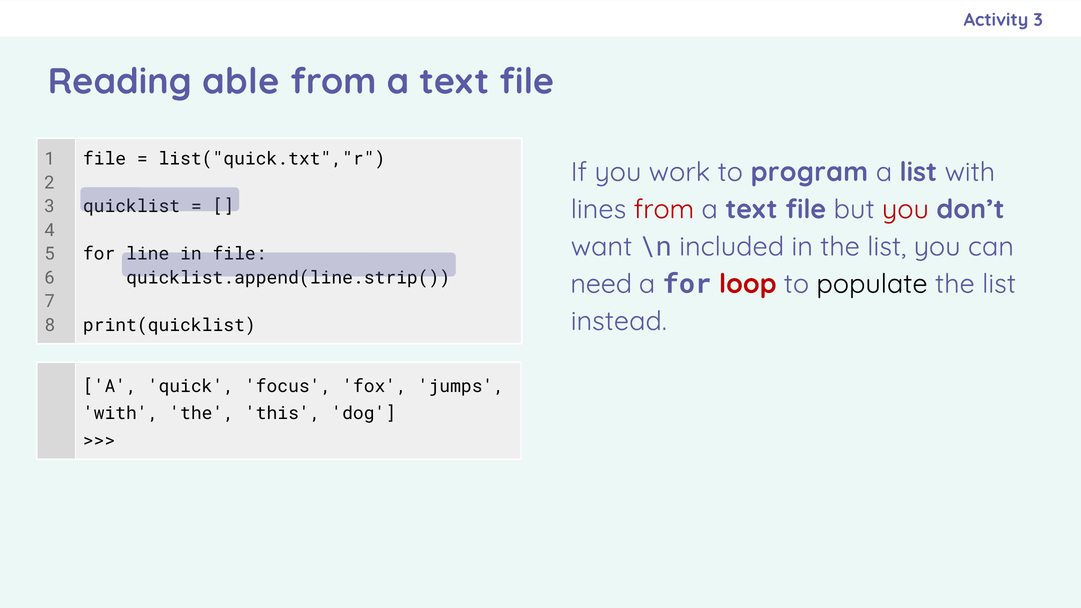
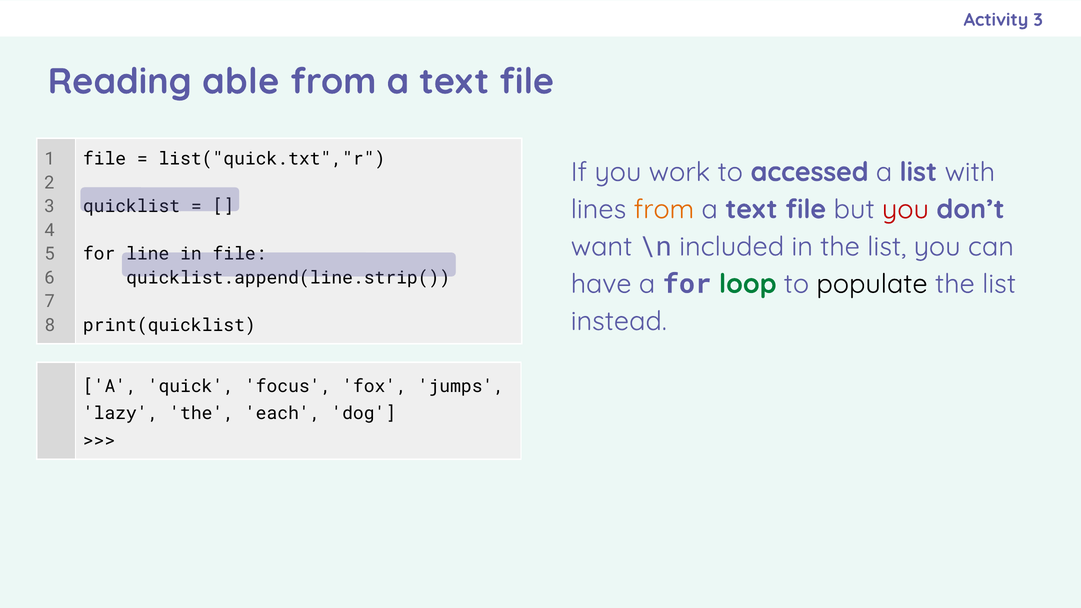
program: program -> accessed (810, 172)
from colour: red -> orange (664, 209)
need: need -> have (601, 284)
loop colour: red -> green (748, 284)
with: with -> lazy (121, 414)
this: this -> each (283, 414)
